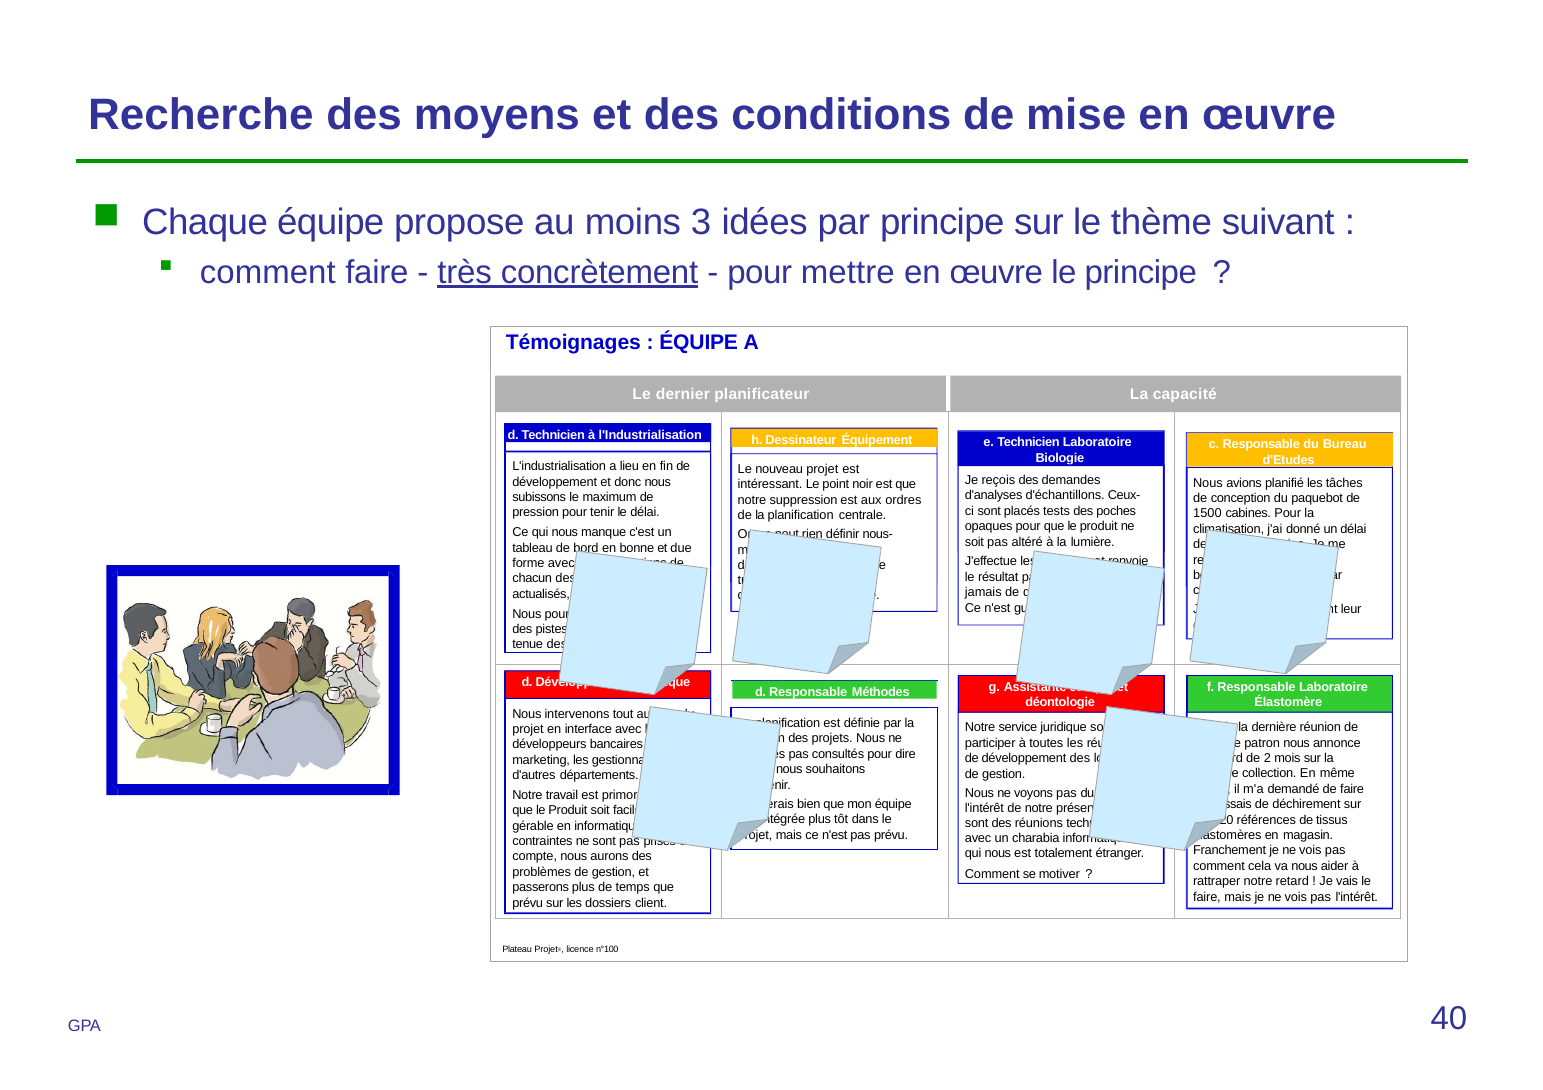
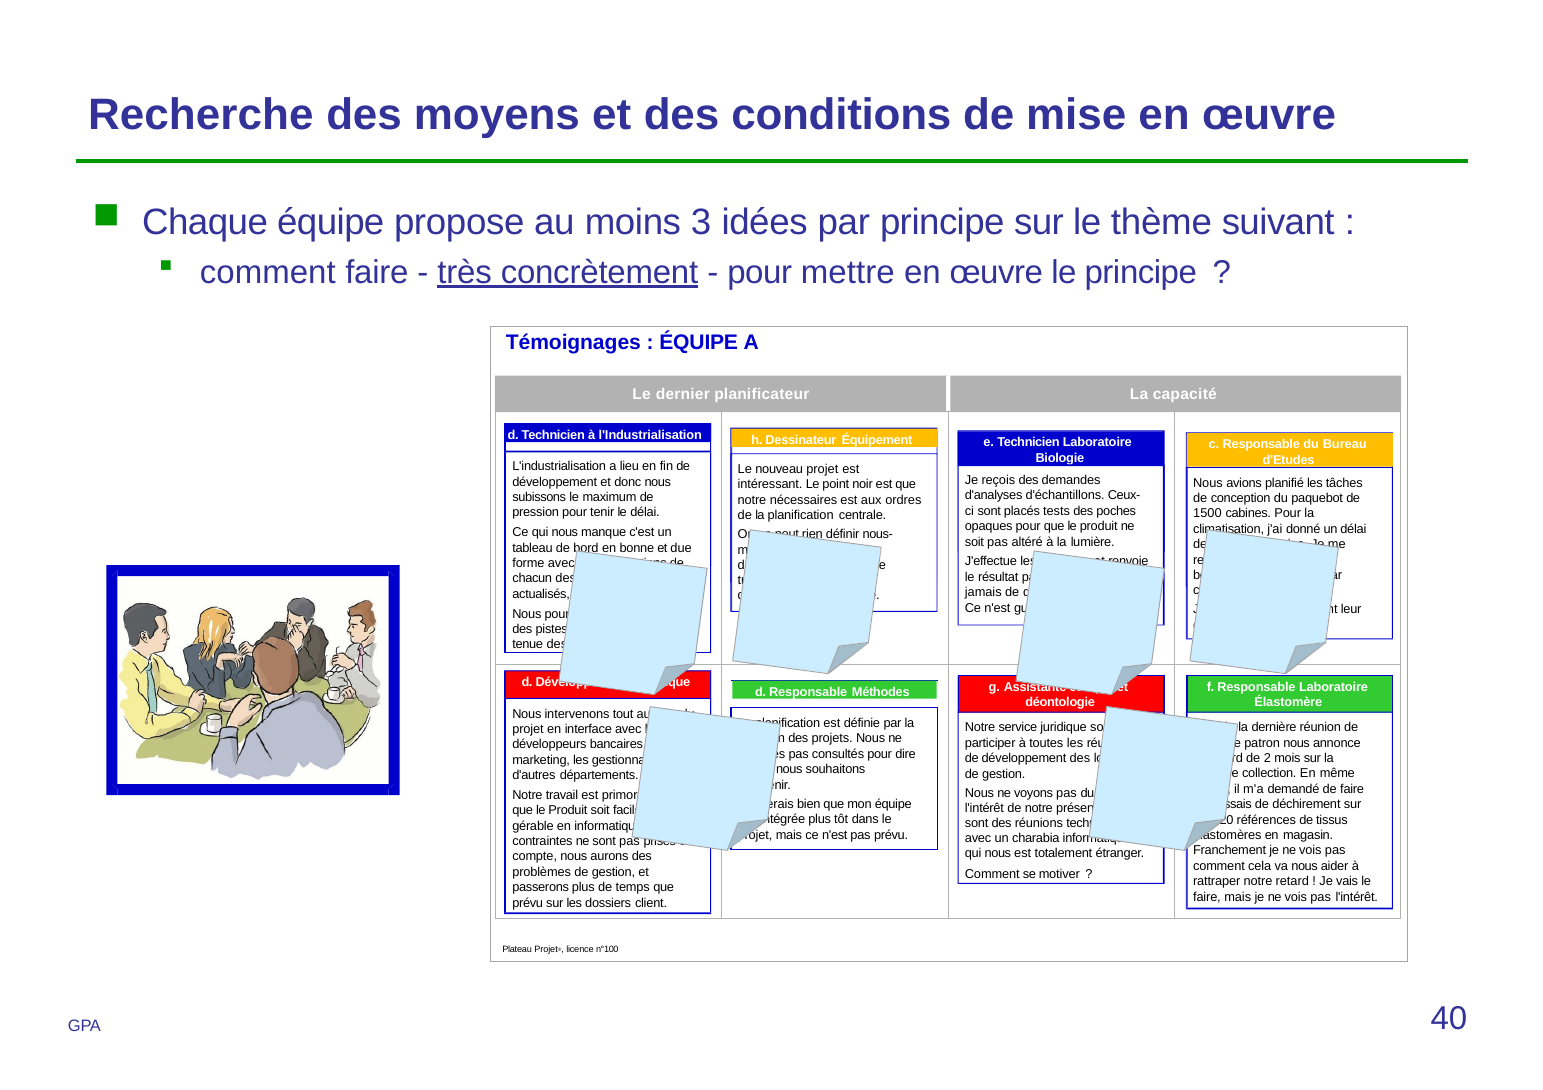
suppression: suppression -> nécessaires (803, 500)
